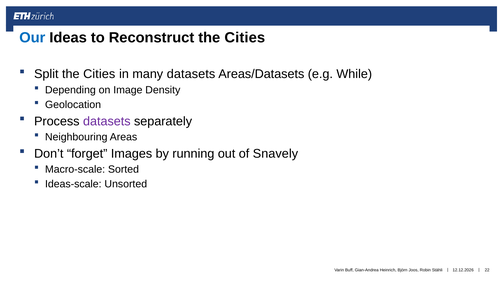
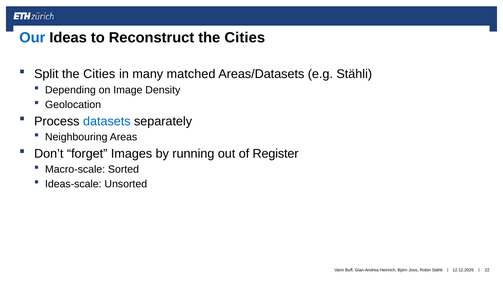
many datasets: datasets -> matched (191, 74)
e.g While: While -> Stähli (354, 74)
datasets colour: purple -> blue (107, 121)
Snavely: Snavely -> Register (276, 154)
